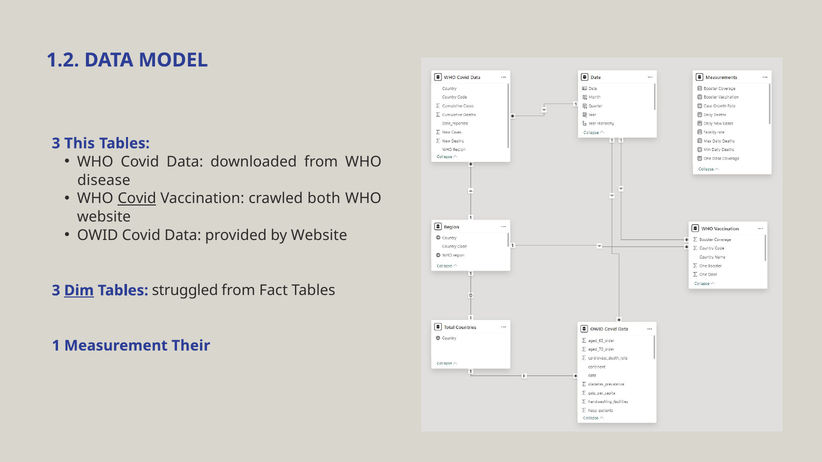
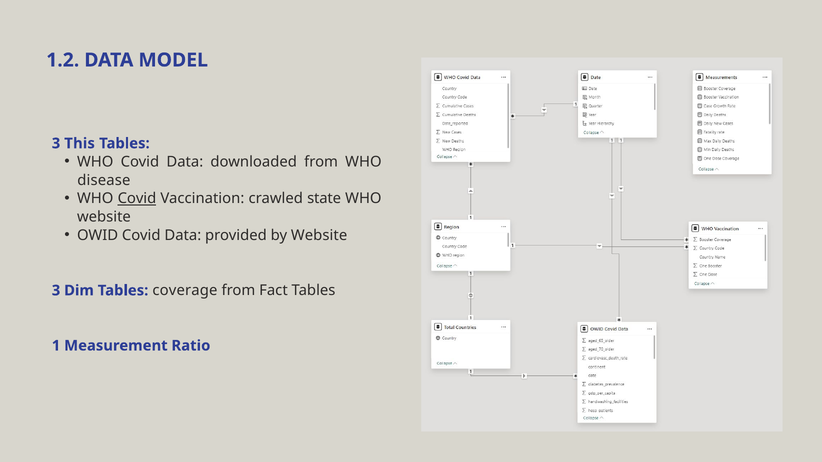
both: both -> state (324, 199)
Dim underline: present -> none (79, 291)
struggled: struggled -> coverage (185, 291)
Their: Their -> Ratio (191, 346)
